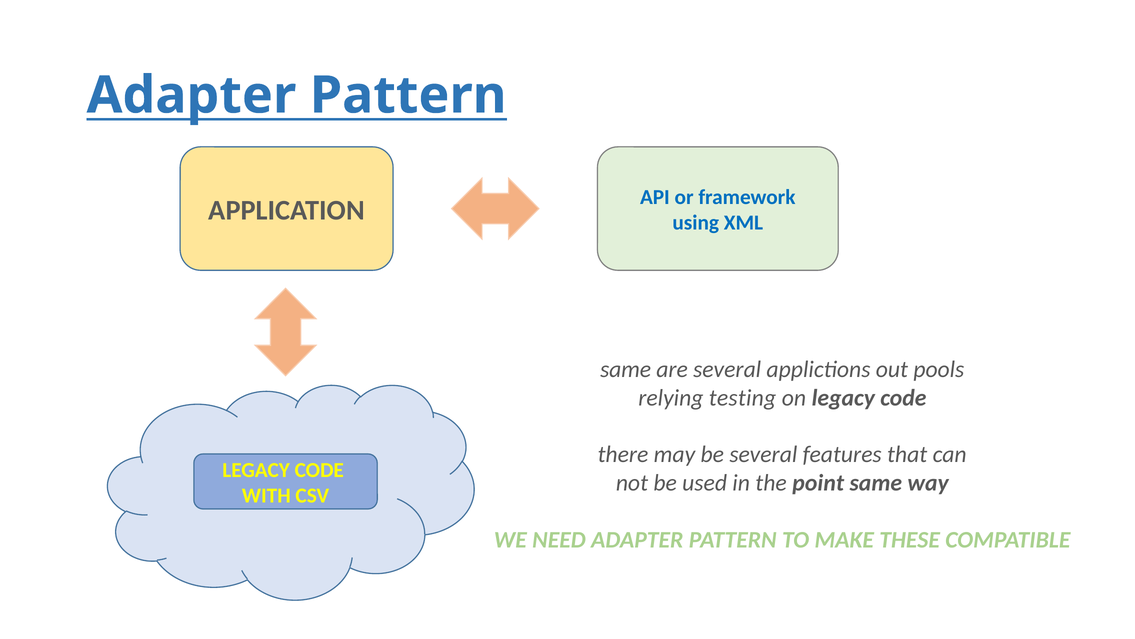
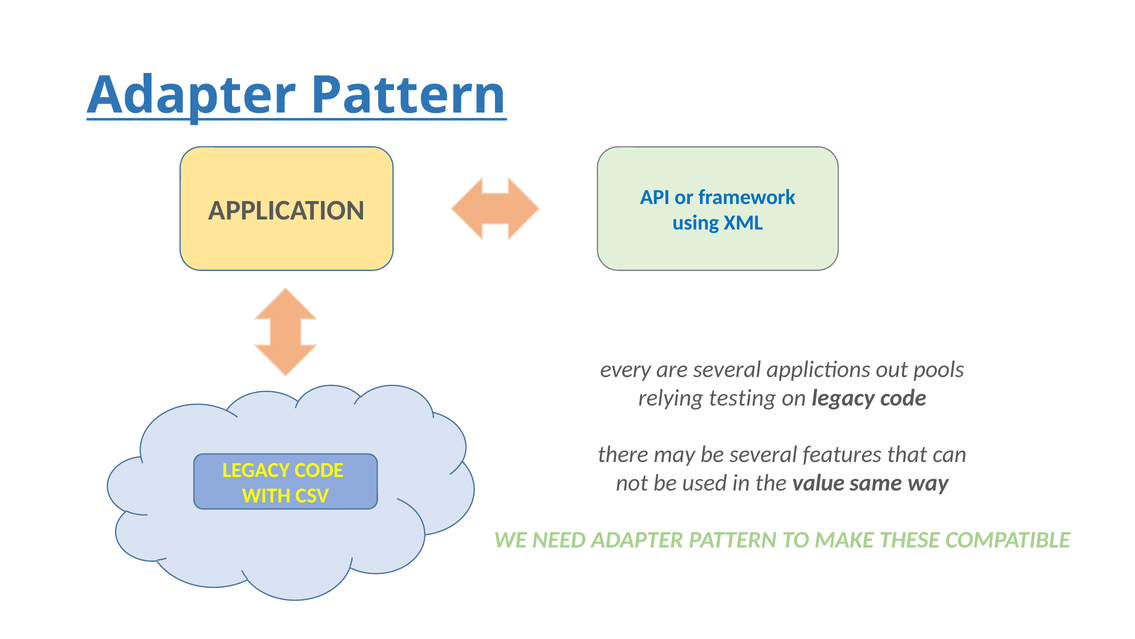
same: same -> every (626, 369)
point: point -> value (818, 483)
